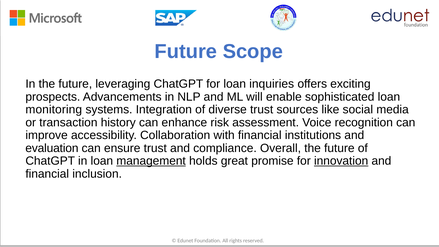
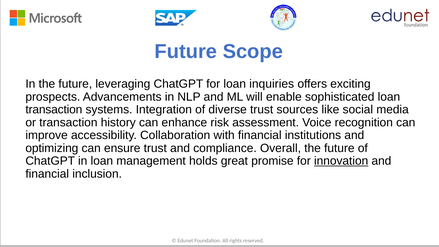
monitoring: monitoring -> transaction (54, 110)
evaluation: evaluation -> optimizing (52, 148)
management underline: present -> none (151, 161)
